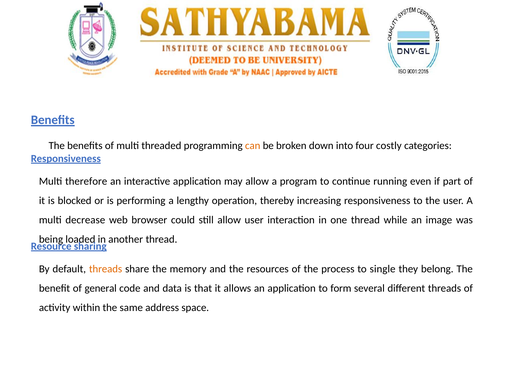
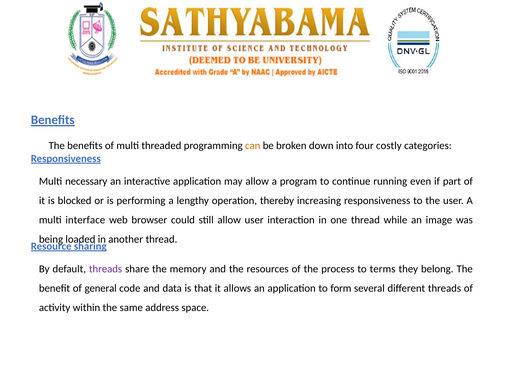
therefore: therefore -> necessary (86, 181)
decrease: decrease -> interface (85, 220)
threads colour: orange -> purple (106, 269)
single: single -> terms (383, 269)
